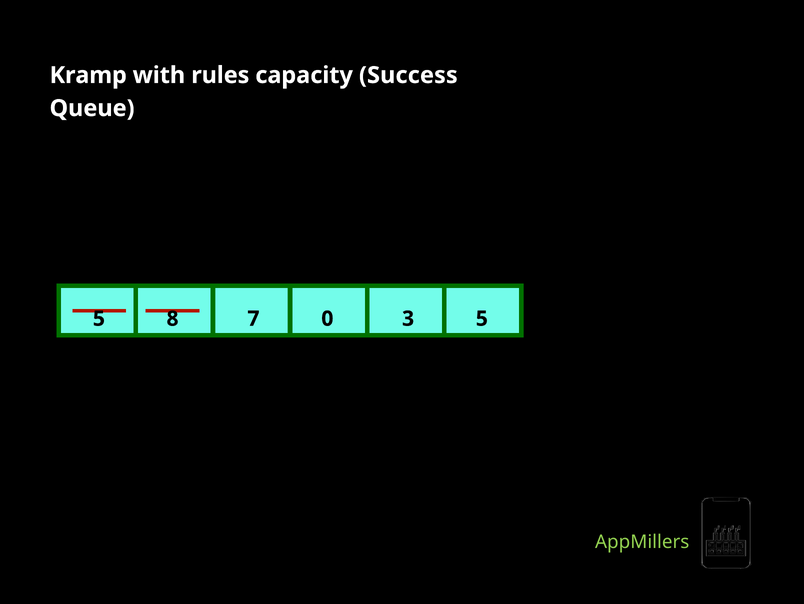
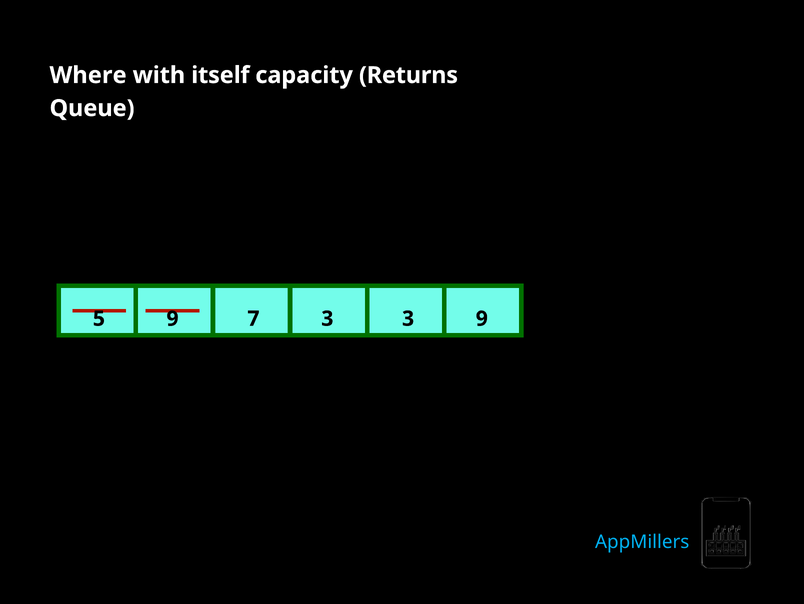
Kramp: Kramp -> Where (88, 75)
rules: rules -> itself (220, 75)
Success: Success -> Returns (409, 75)
5 8: 8 -> 9 (173, 319)
7 0: 0 -> 3 (327, 319)
3 5: 5 -> 9 (482, 319)
AppMillers colour: light green -> light blue (642, 542)
